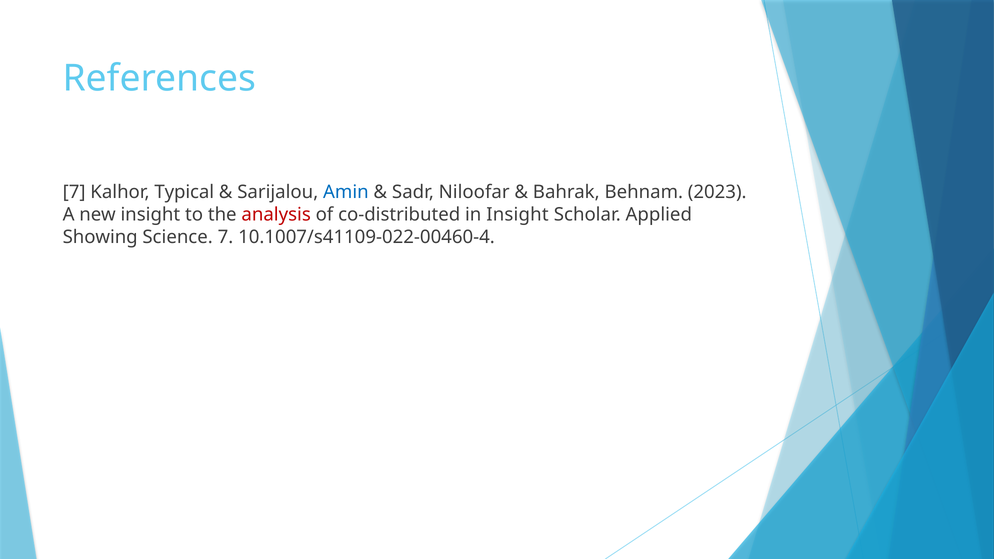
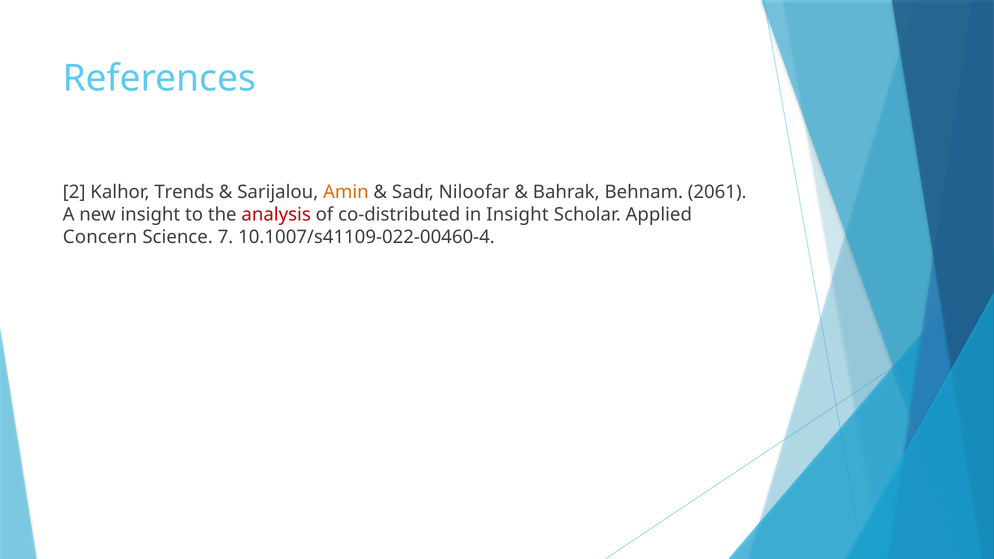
7: 7 -> 2 (74, 192)
Typical: Typical -> Trends (184, 192)
Amin colour: blue -> orange (346, 192)
2023: 2023 -> 2061 (717, 192)
Showing: Showing -> Concern (100, 237)
